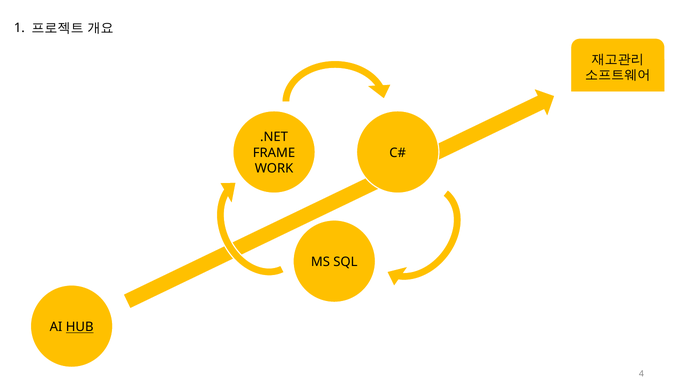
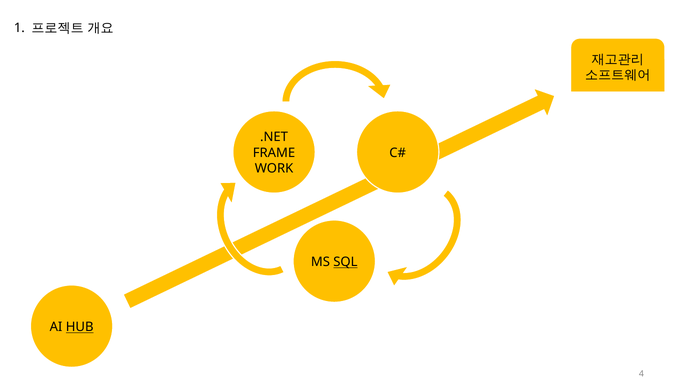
SQL underline: none -> present (345, 262)
